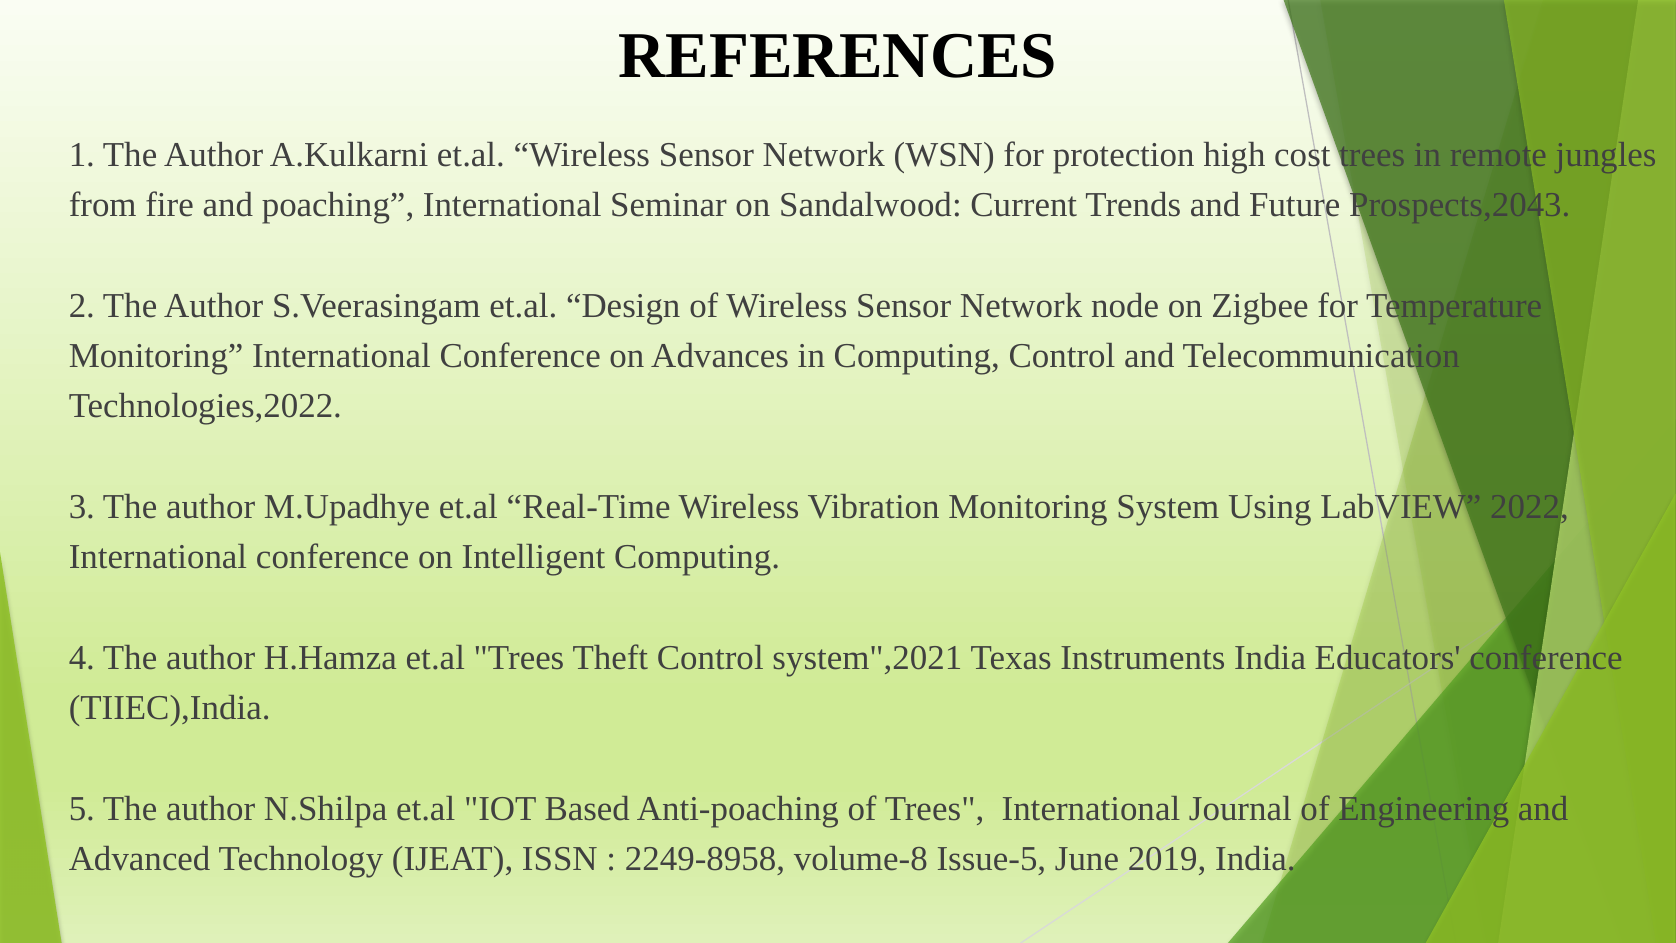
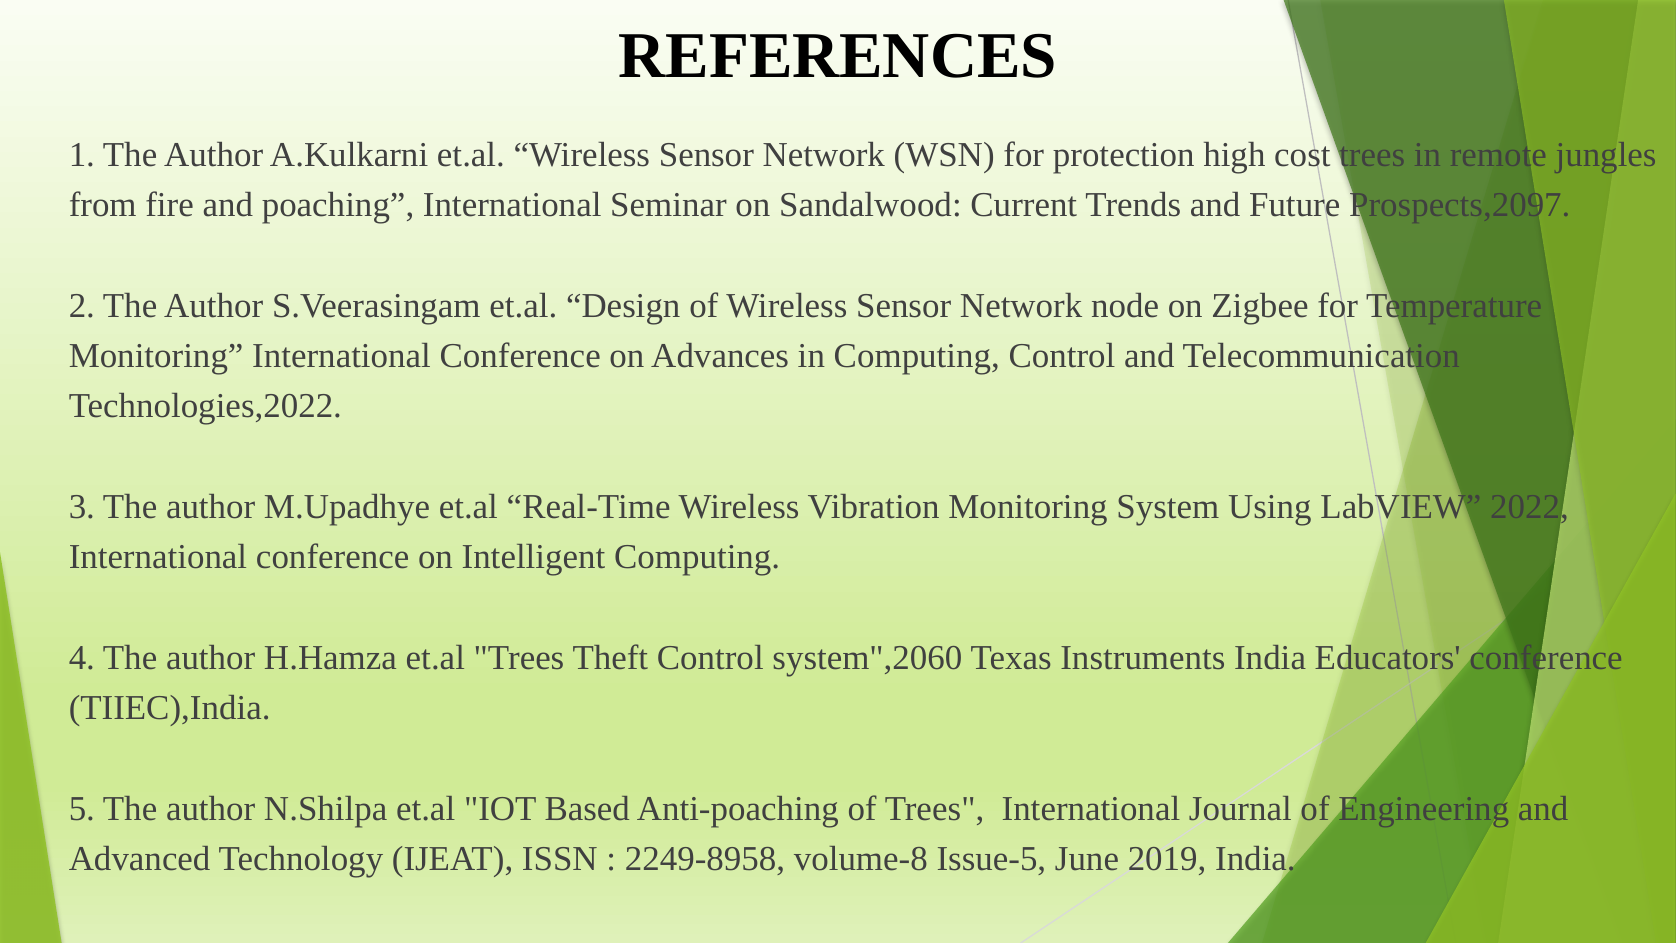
Prospects,2043: Prospects,2043 -> Prospects,2097 (1460, 205)
system",2021: system",2021 -> system",2060 (867, 657)
